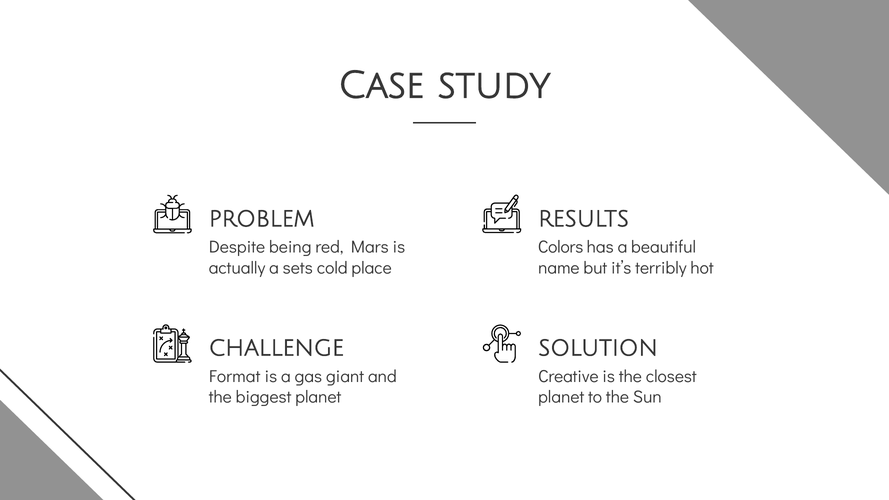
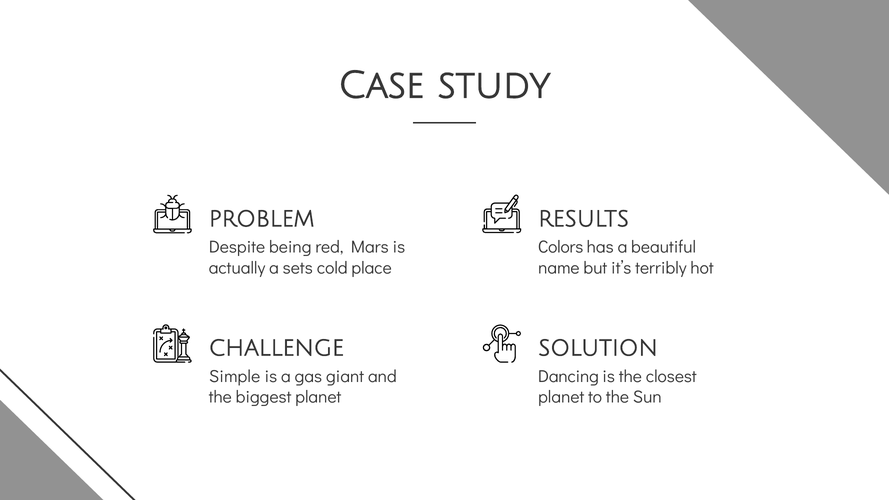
Format: Format -> Simple (235, 376)
Creative: Creative -> Dancing (568, 376)
